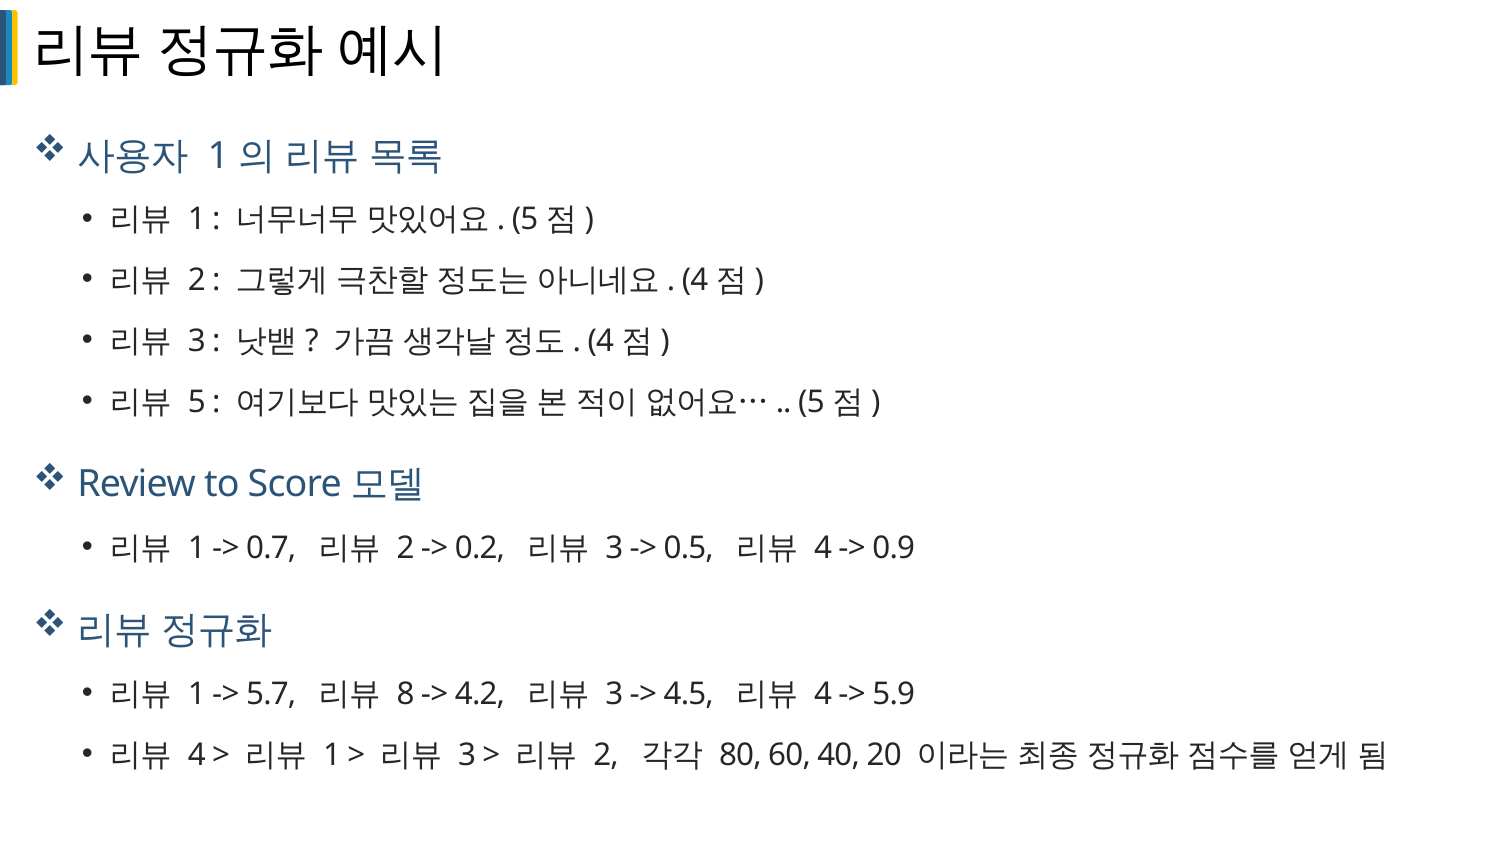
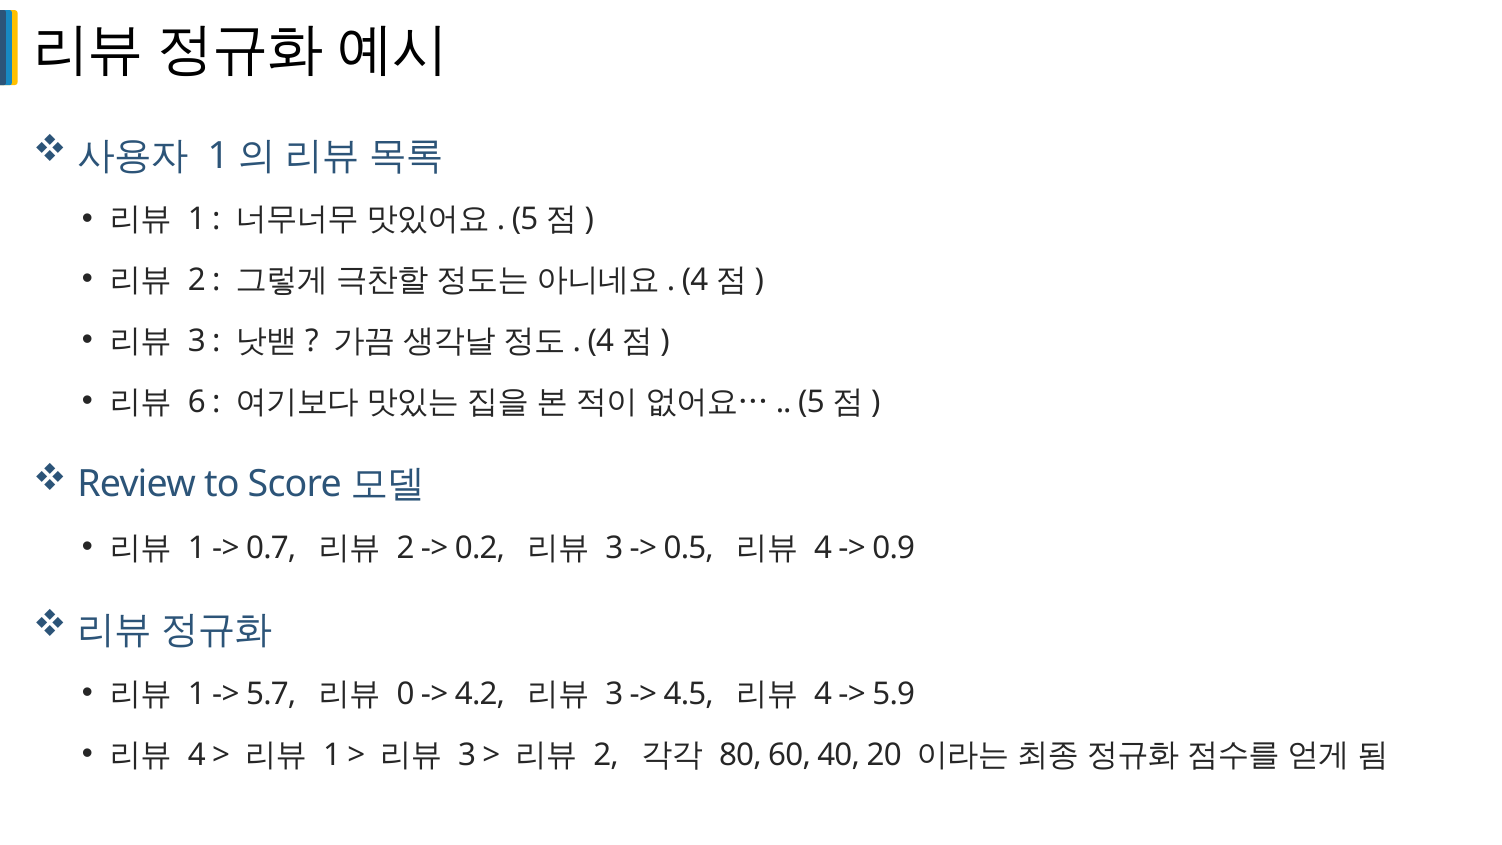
5: 5 -> 6 (197, 402)
8: 8 -> 0 (406, 694)
